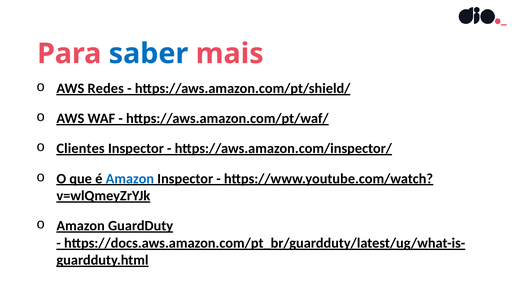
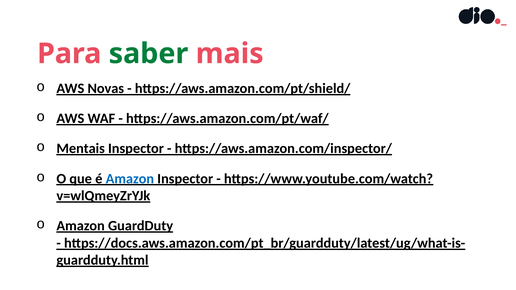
saber colour: blue -> green (149, 54)
Redes: Redes -> Novas (106, 88)
Clientes: Clientes -> Mentais (81, 149)
